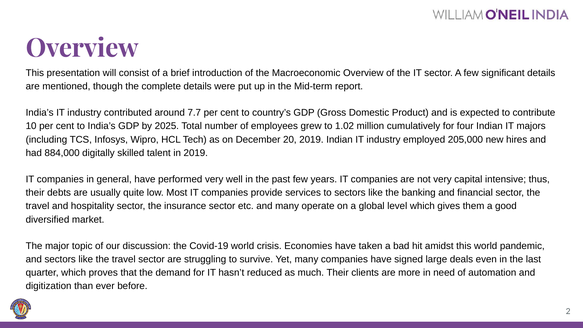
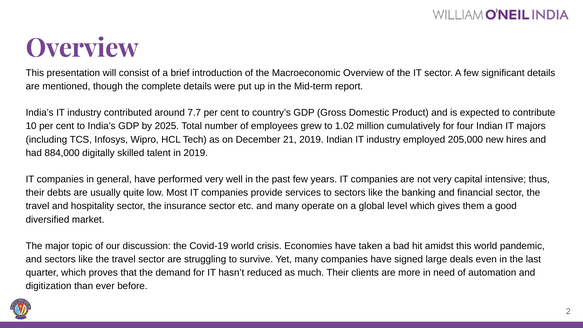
20: 20 -> 21 (290, 139)
